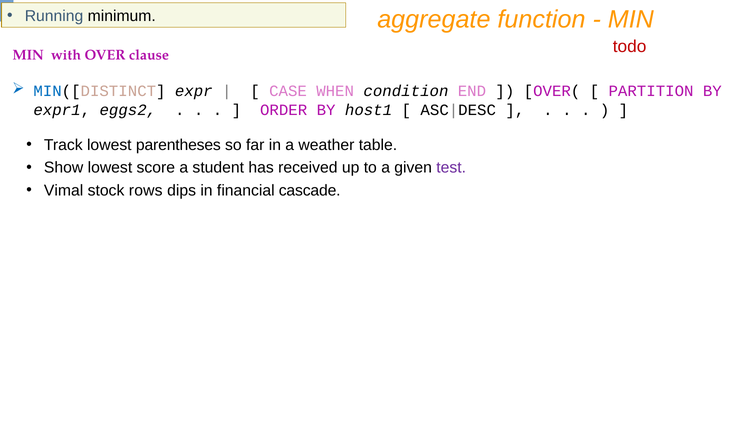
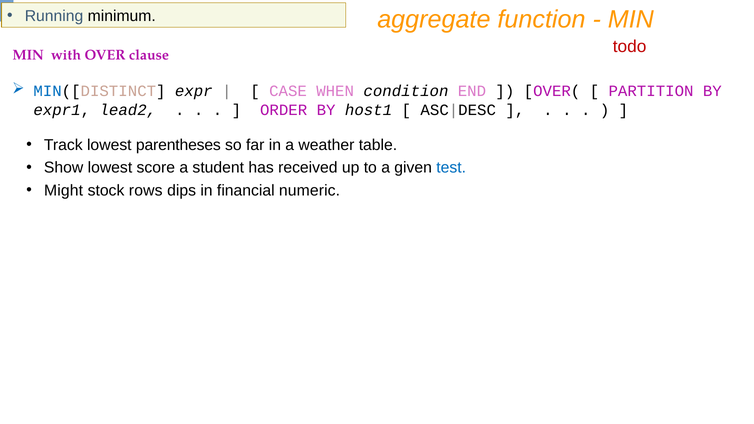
eggs2: eggs2 -> lead2 (128, 110)
test colour: purple -> blue (451, 168)
Vimal: Vimal -> Might (64, 190)
cascade: cascade -> numeric (310, 190)
